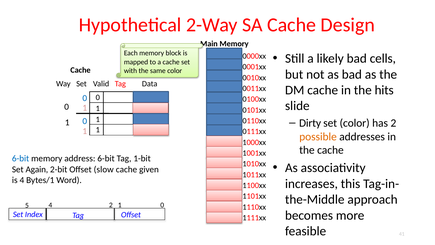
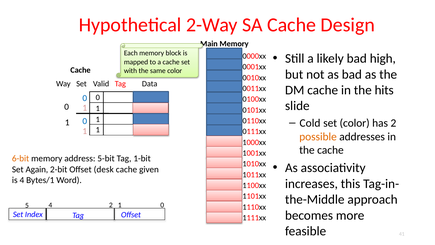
cells: cells -> high (383, 58)
Dirty: Dirty -> Cold (310, 123)
6-bit colour: blue -> orange (21, 158)
address 6-bit: 6-bit -> 5-bit (106, 158)
slow: slow -> desk (104, 169)
